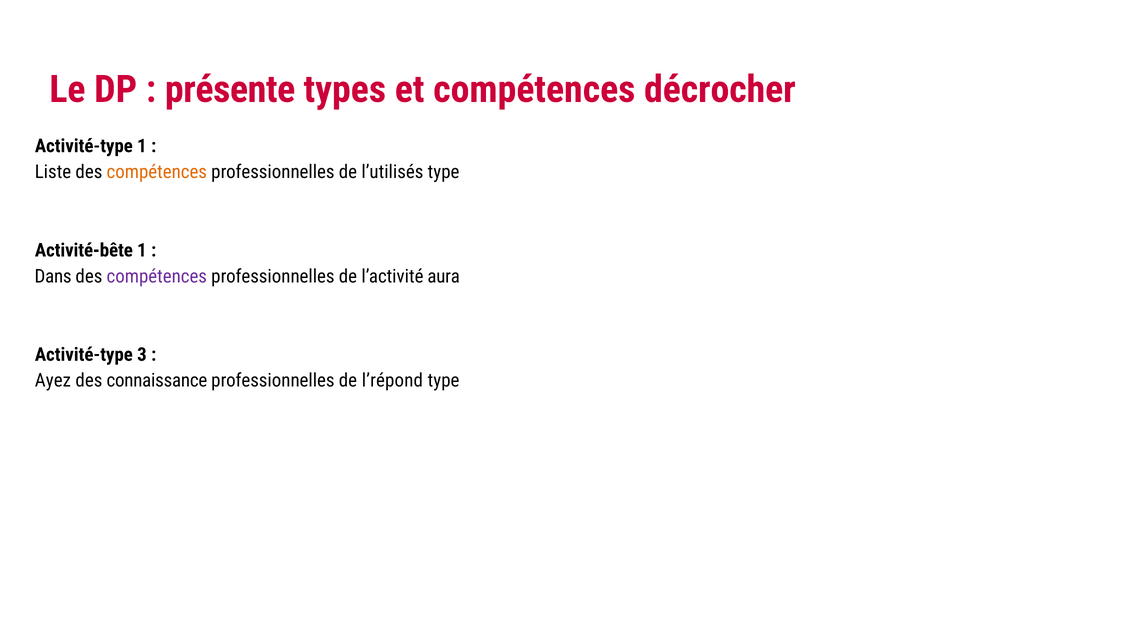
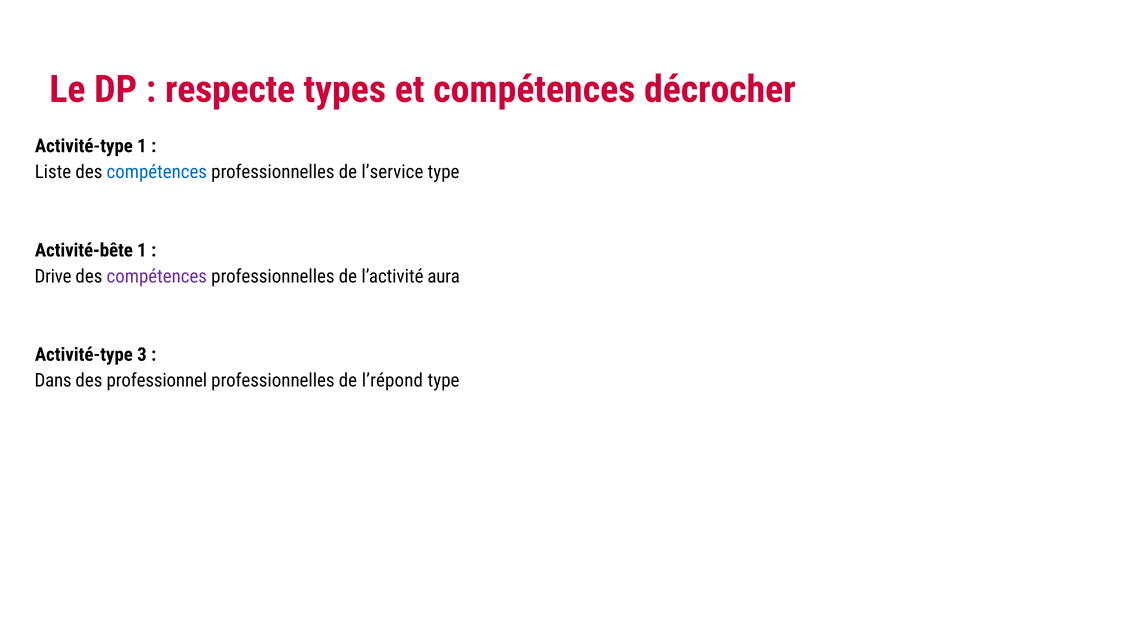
présente: présente -> respecte (230, 89)
compétences colour: orange -> blue (157, 172)
l’utilisés: l’utilisés -> l’service (392, 172)
Dans: Dans -> Drive (53, 277)
Ayez: Ayez -> Dans (53, 381)
connaissance: connaissance -> professionnel (157, 381)
